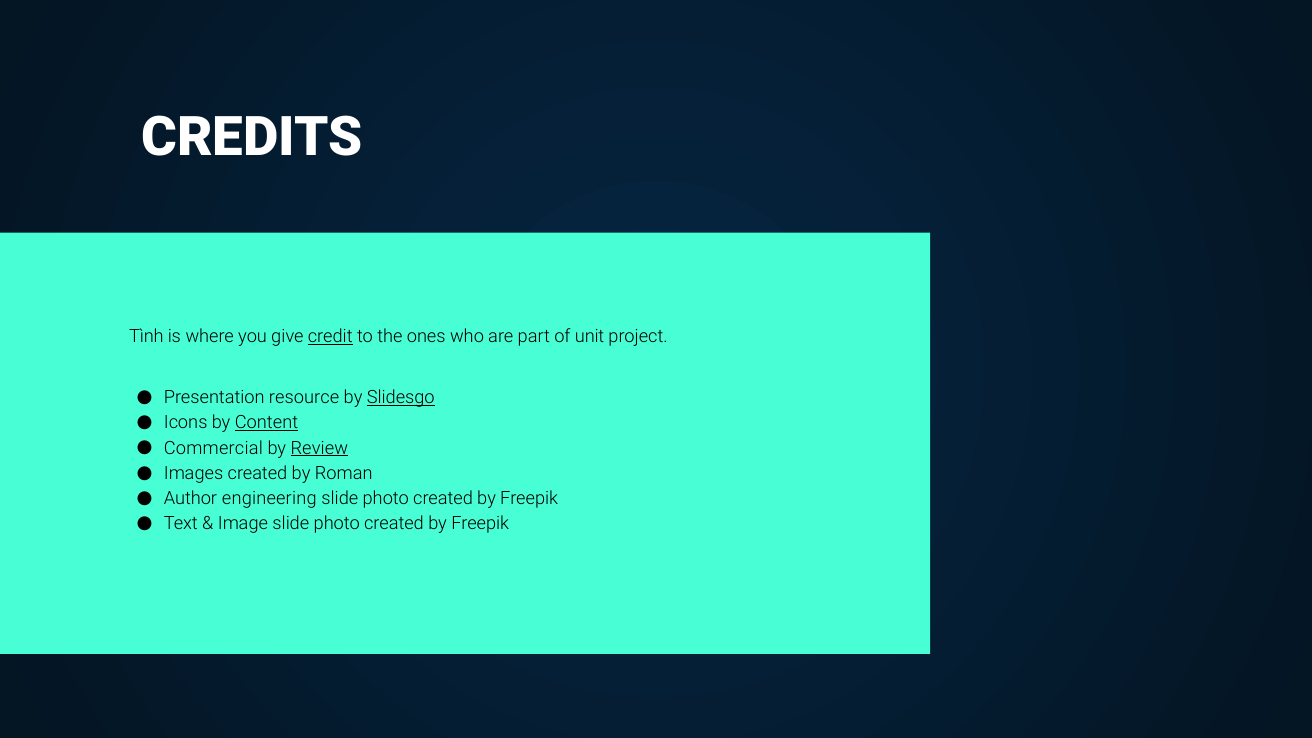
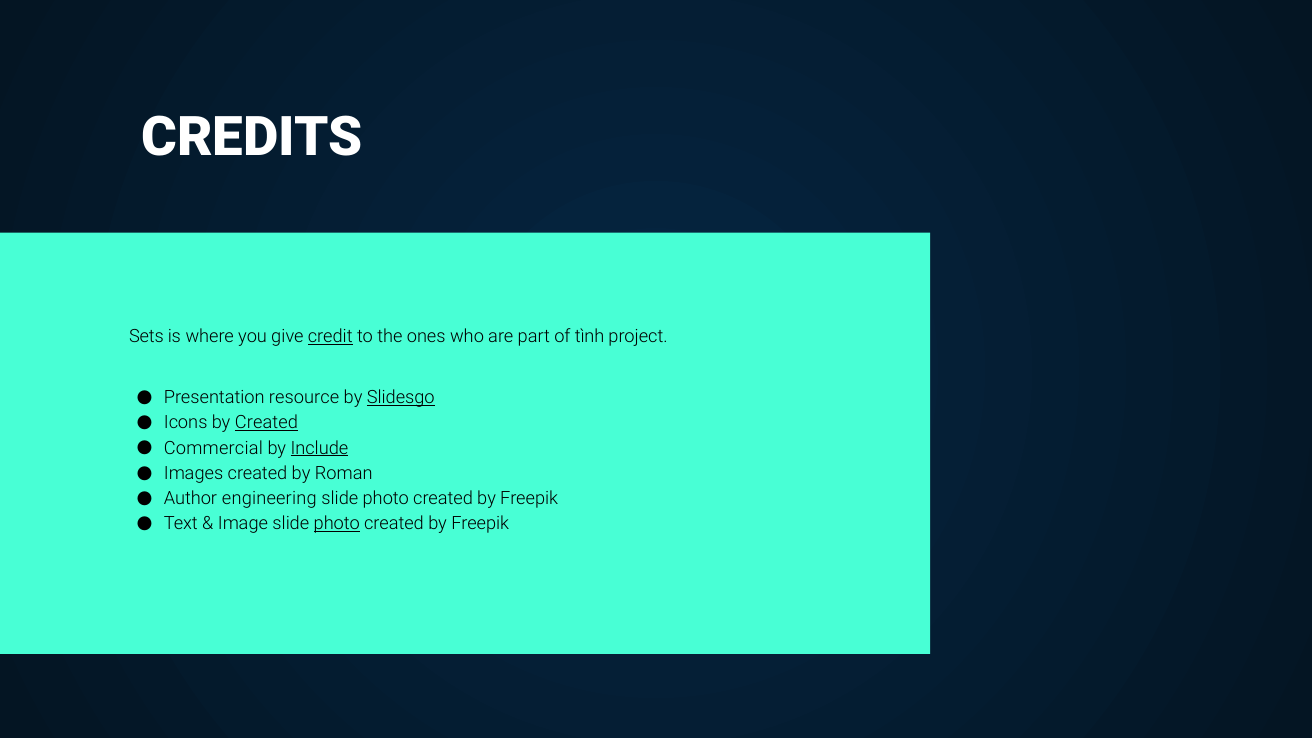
Tình: Tình -> Sets (146, 337)
unit: unit -> tình (590, 337)
by Content: Content -> Created (266, 423)
Review: Review -> Include (319, 448)
photo underline: none -> present (337, 524)
